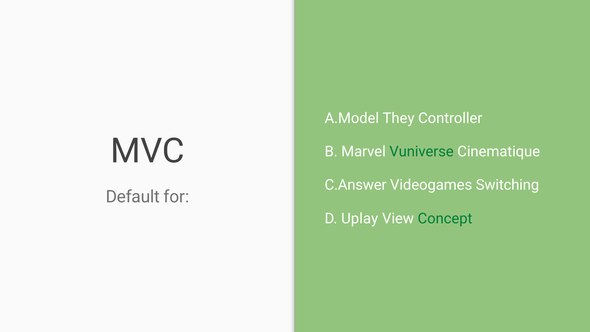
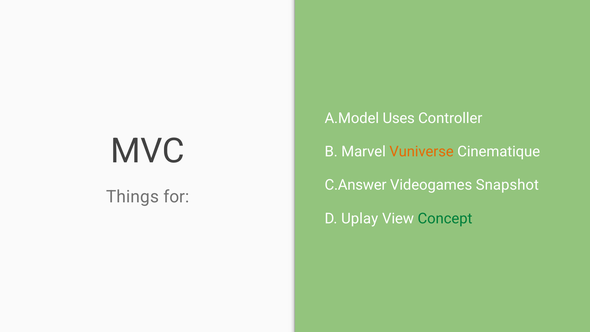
They: They -> Uses (399, 118)
Vuniverse colour: green -> orange (422, 152)
Switching: Switching -> Snapshot (507, 185)
Default: Default -> Things (133, 197)
